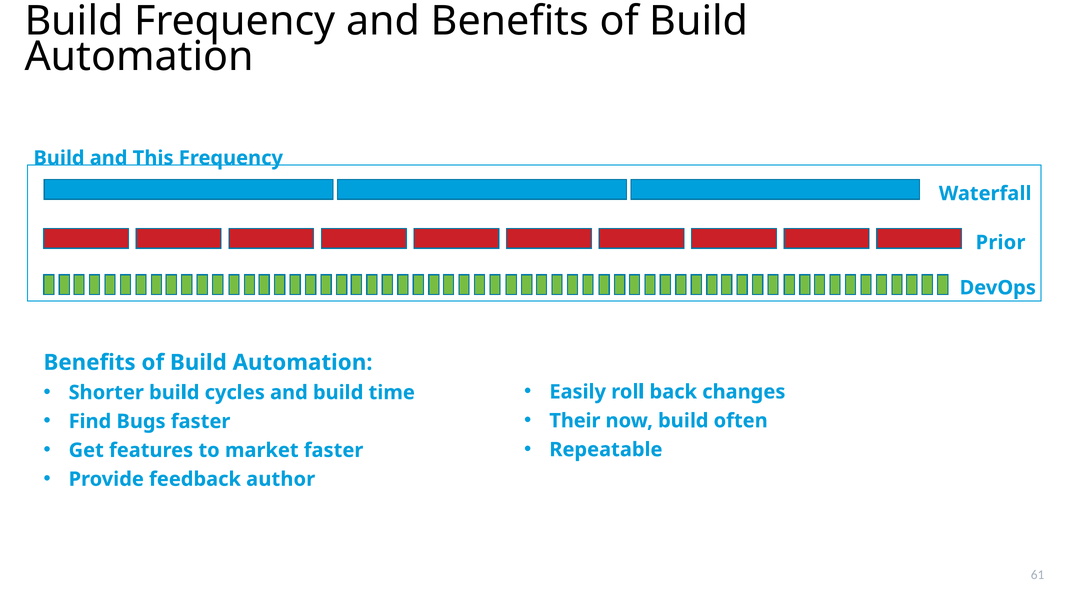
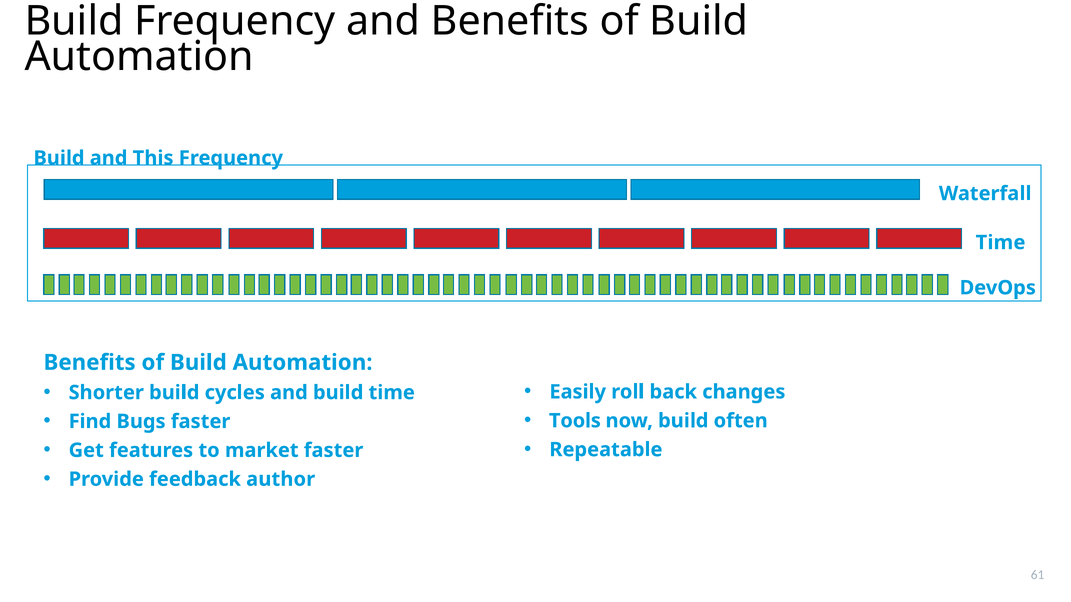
Prior: Prior -> Time (1001, 243)
Their: Their -> Tools (575, 421)
